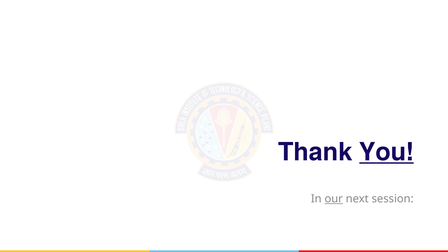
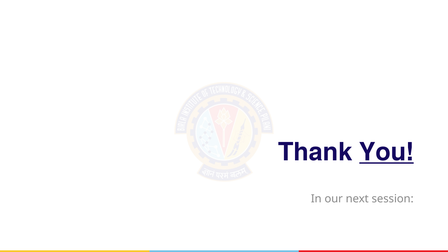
our underline: present -> none (334, 199)
